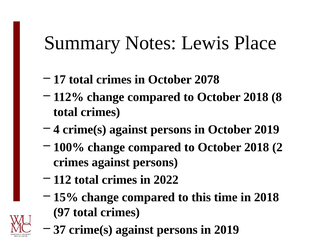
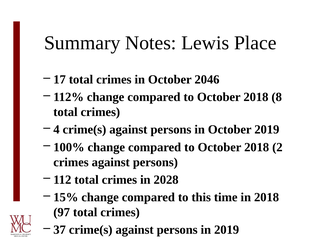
2078: 2078 -> 2046 (207, 80)
2022: 2022 -> 2028 (166, 179)
